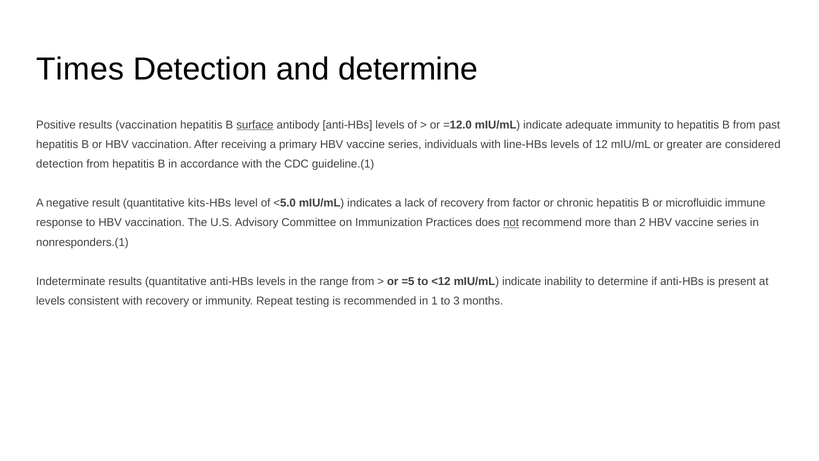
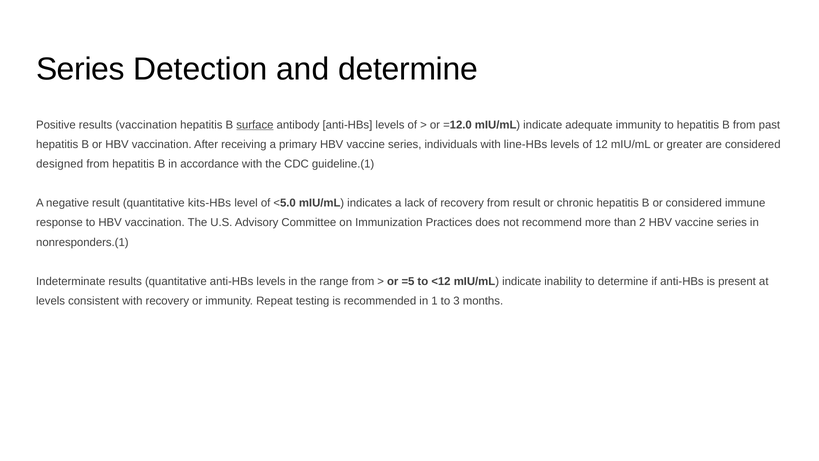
Times: Times -> Series (80, 69)
detection: detection -> designed (60, 164)
from factor: factor -> result (527, 203)
or microfluidic: microfluidic -> considered (694, 203)
not underline: present -> none (511, 223)
